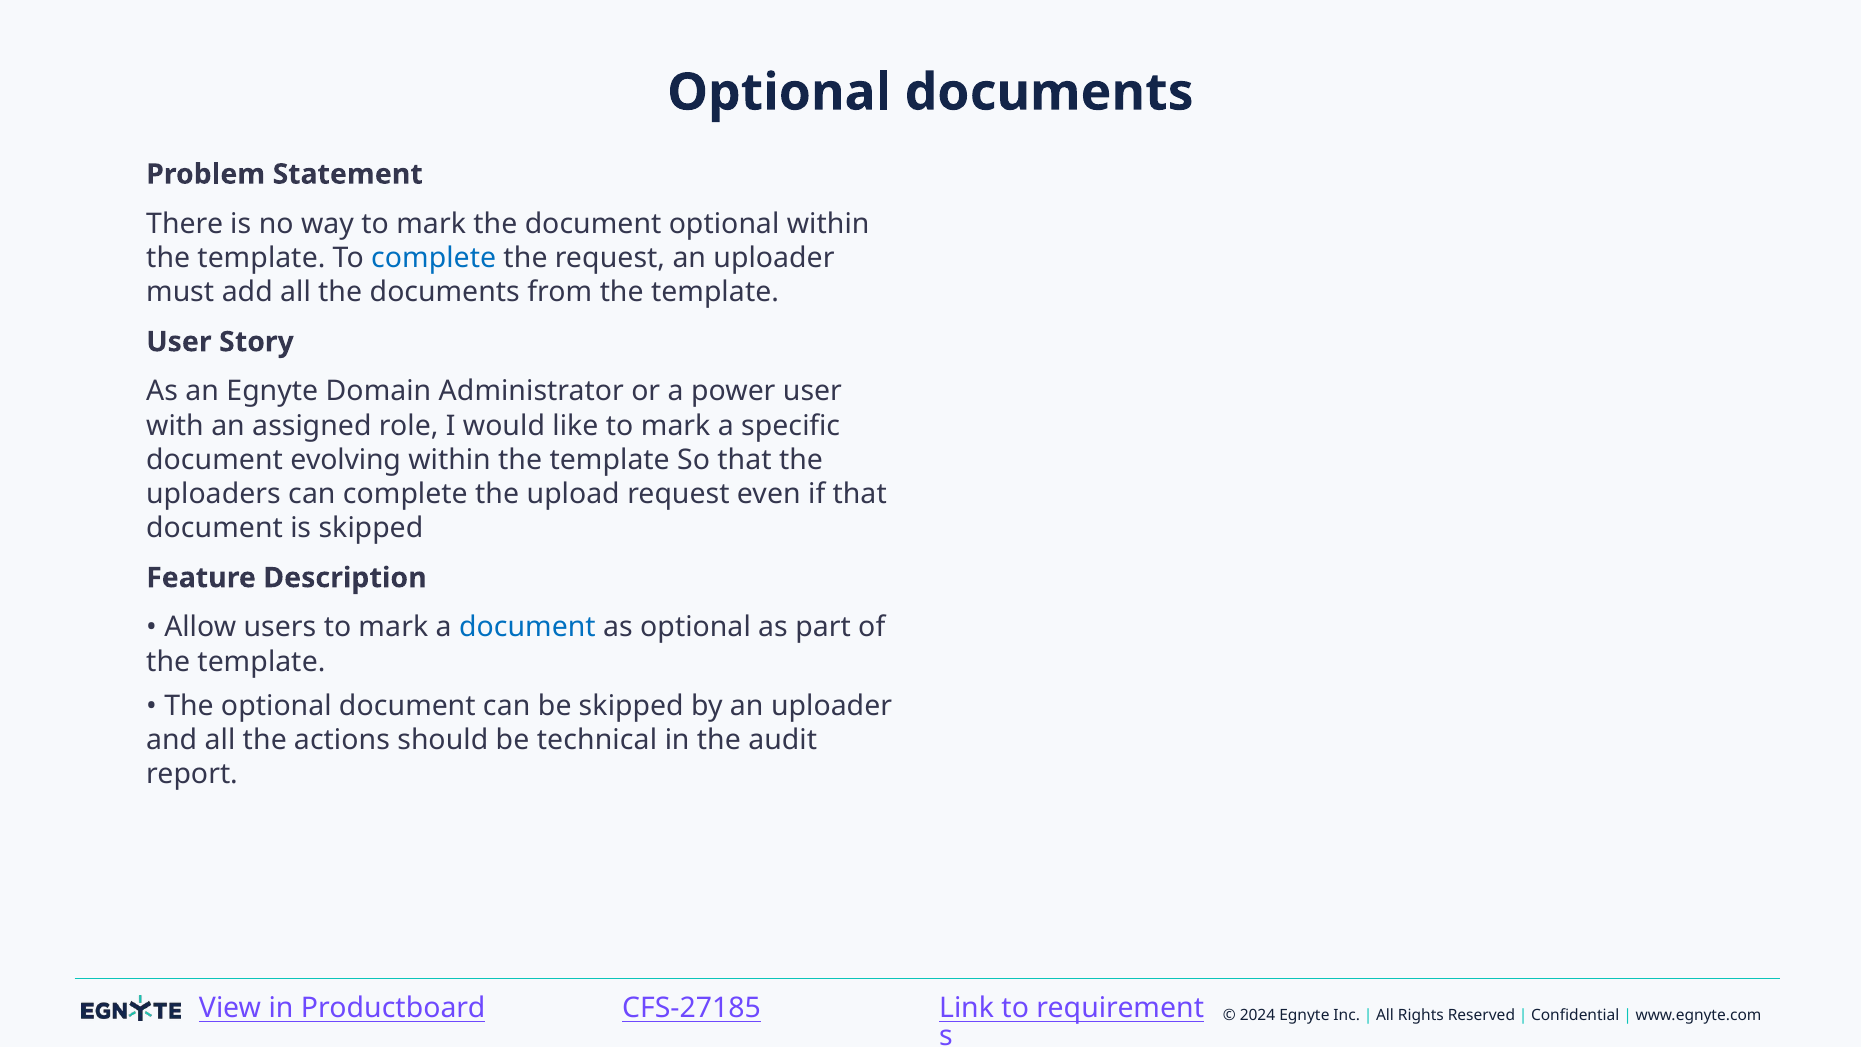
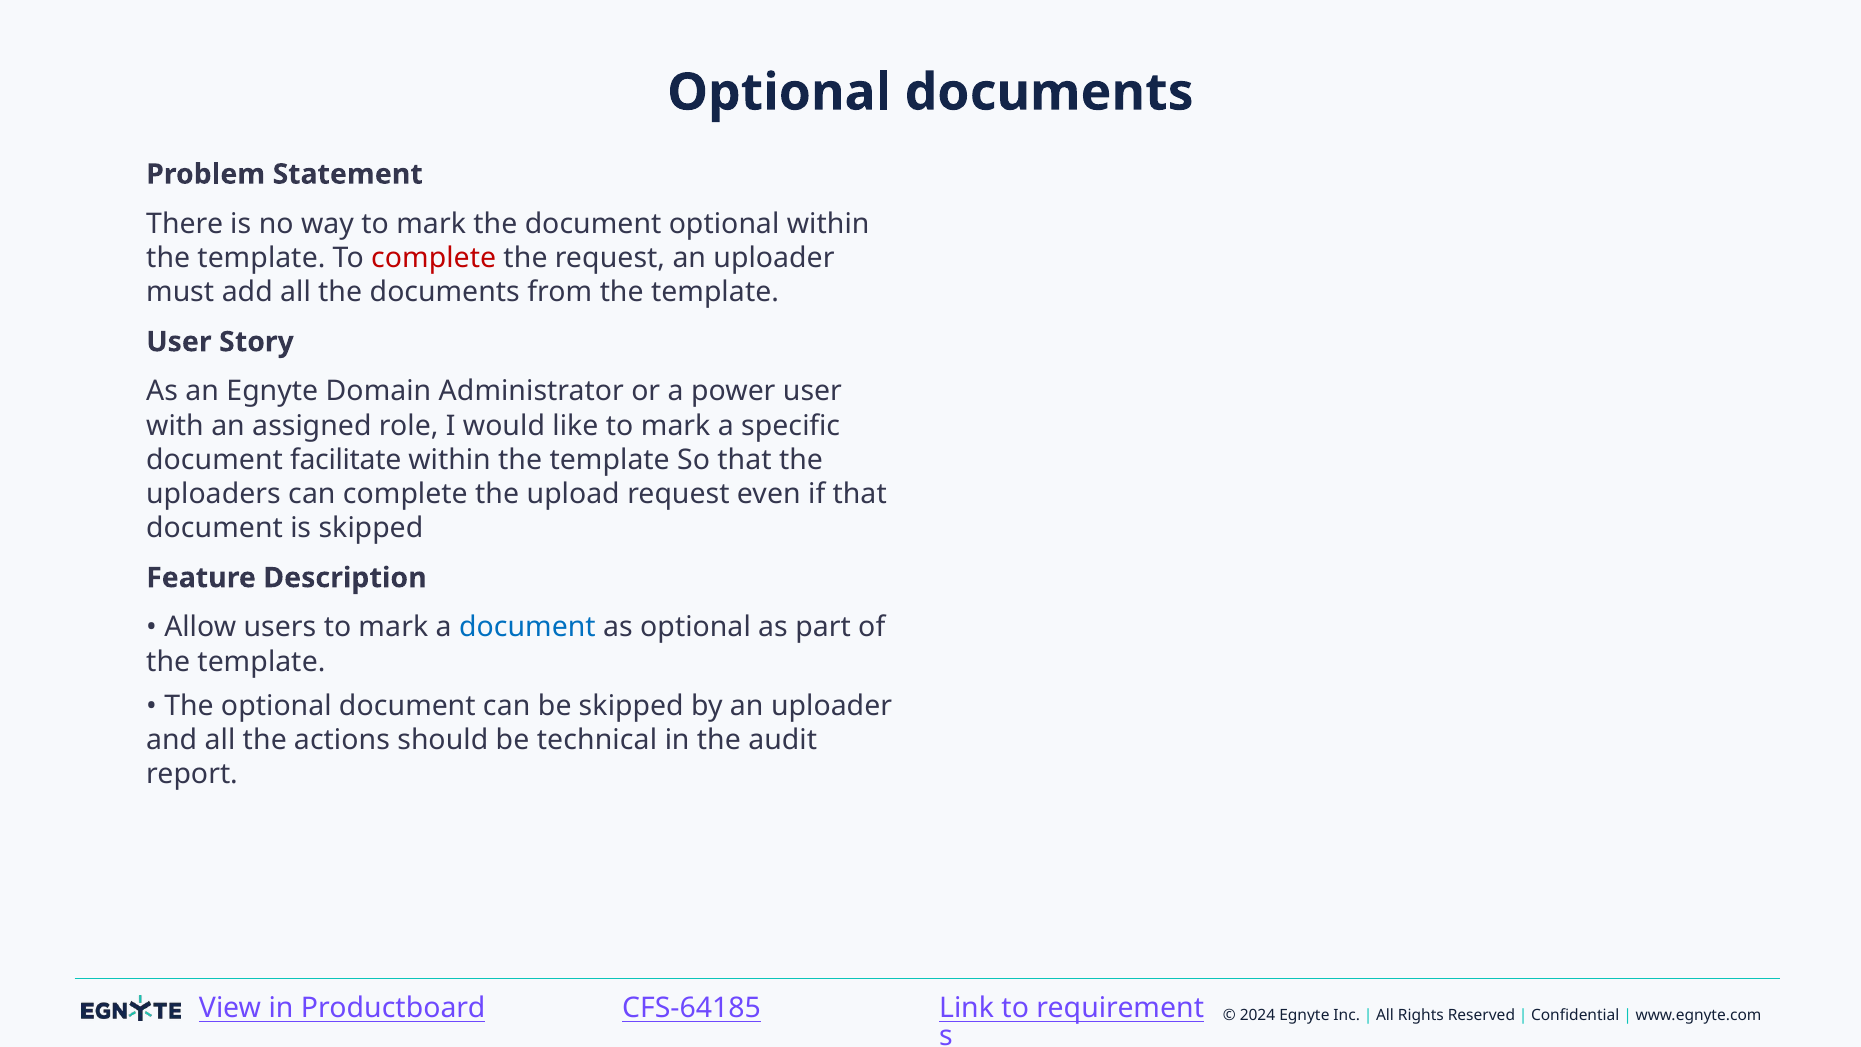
complete colour: blue -> red (434, 258)
evolving: evolving -> facilitate (346, 460)
CFS-27185: CFS-27185 -> CFS-64185 (692, 1008)
